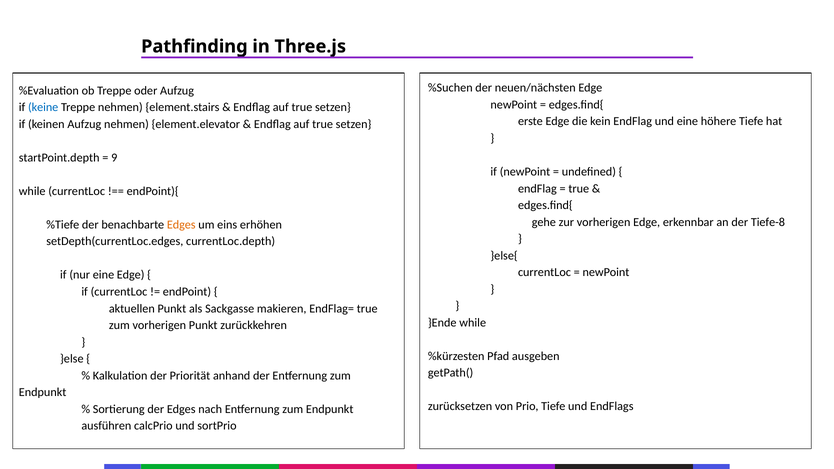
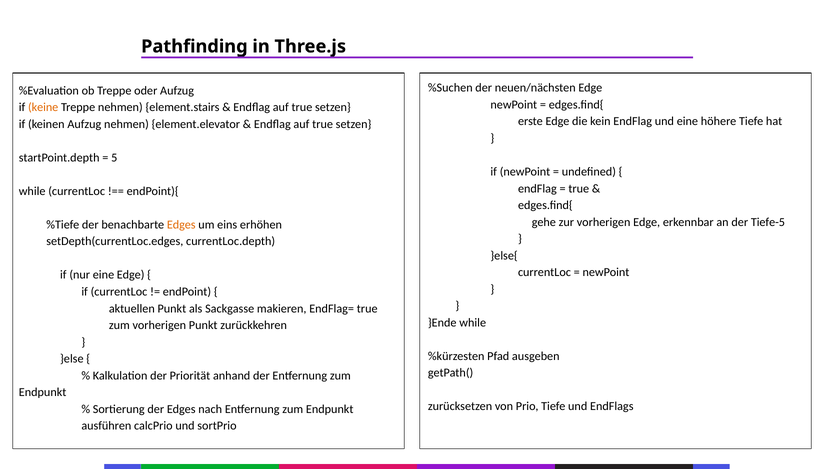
keine colour: blue -> orange (43, 107)
9: 9 -> 5 (114, 158)
Tiefe-8: Tiefe-8 -> Tiefe-5 (768, 222)
